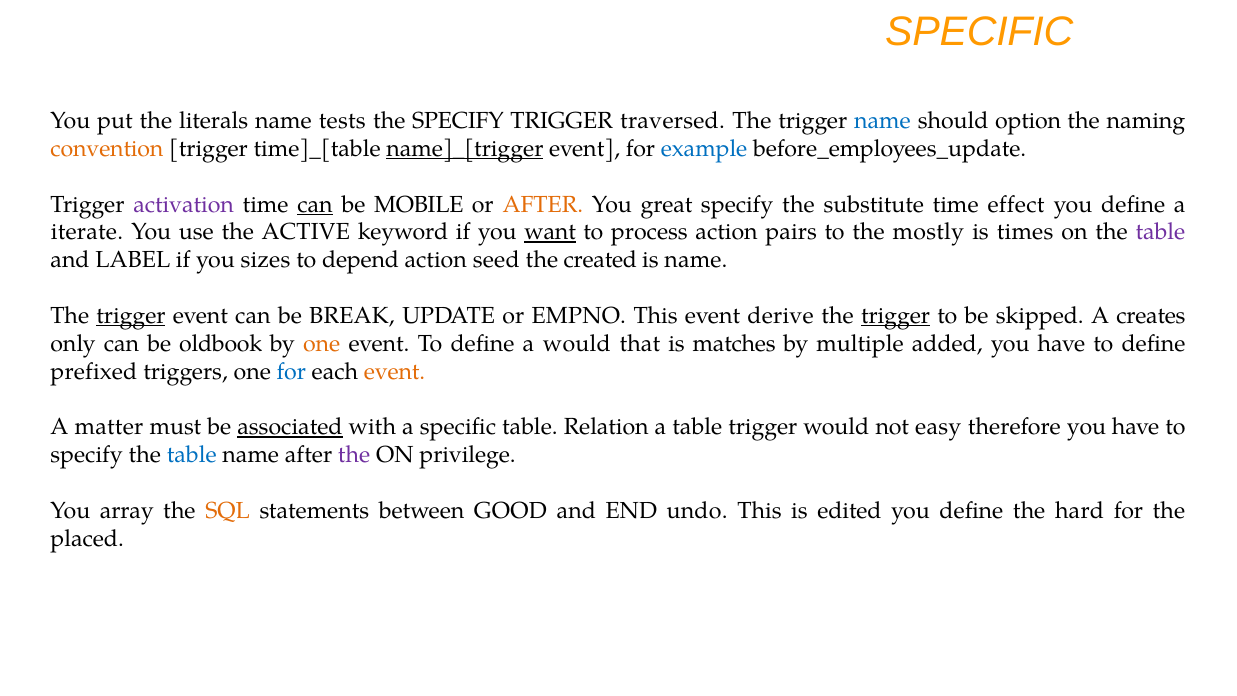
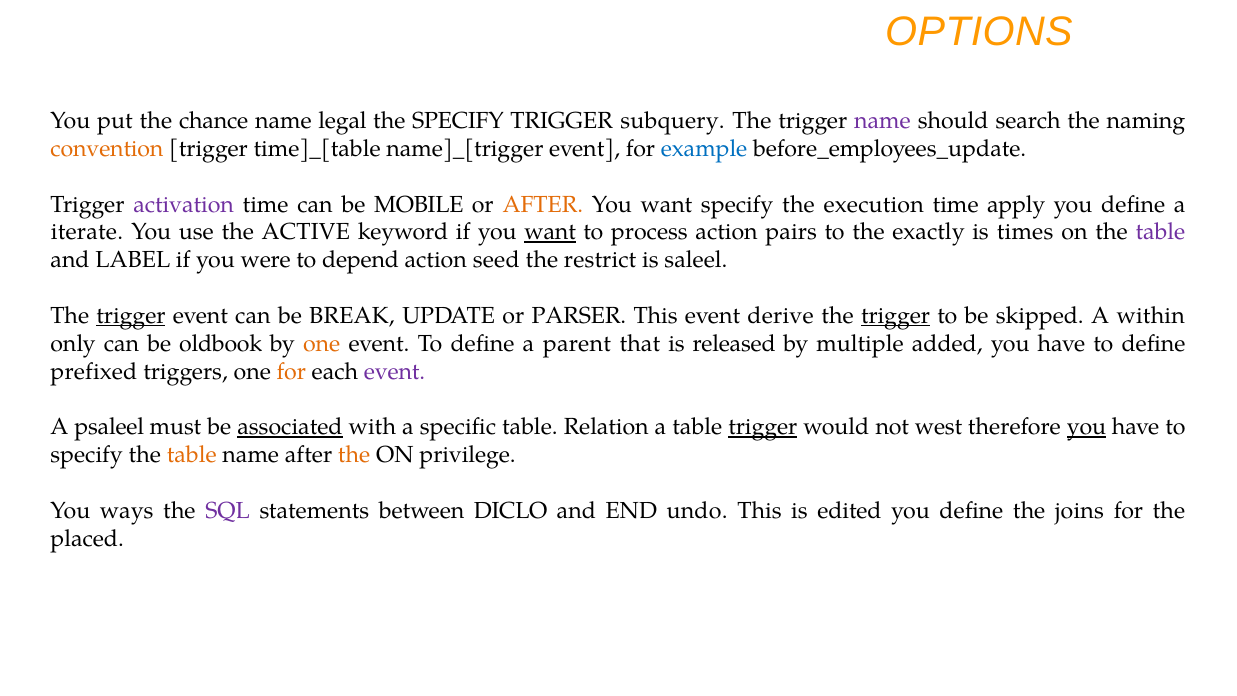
SPECIFIC: SPECIFIC -> OPTIONS (979, 32)
literals: literals -> chance (214, 121)
tests: tests -> legal (343, 121)
traversed: traversed -> subquery (673, 121)
name colour: blue -> purple (883, 121)
option: option -> search (1028, 121)
name]_[trigger underline: present -> none (465, 149)
can underline: present -> none (315, 204)
great: great -> want (666, 204)
substitute: substitute -> execution (874, 204)
effect: effect -> apply (1016, 204)
mostly: mostly -> exactly (928, 232)
sizes: sizes -> were (266, 260)
created: created -> restrict (600, 260)
is name: name -> saleel (696, 260)
EMPNO: EMPNO -> PARSER (579, 316)
creates: creates -> within (1151, 316)
a would: would -> parent (577, 343)
matches: matches -> released (734, 343)
for colour: blue -> orange (291, 371)
event colour: orange -> purple (394, 371)
matter: matter -> psaleel (109, 427)
trigger underline: none -> present (763, 427)
easy: easy -> west (938, 427)
you underline: none -> present (1087, 427)
table colour: blue -> orange (192, 455)
the colour: purple -> orange (354, 455)
array: array -> ways (127, 510)
SQL colour: orange -> purple (228, 510)
GOOD: GOOD -> DICLO (511, 510)
hard: hard -> joins (1080, 510)
